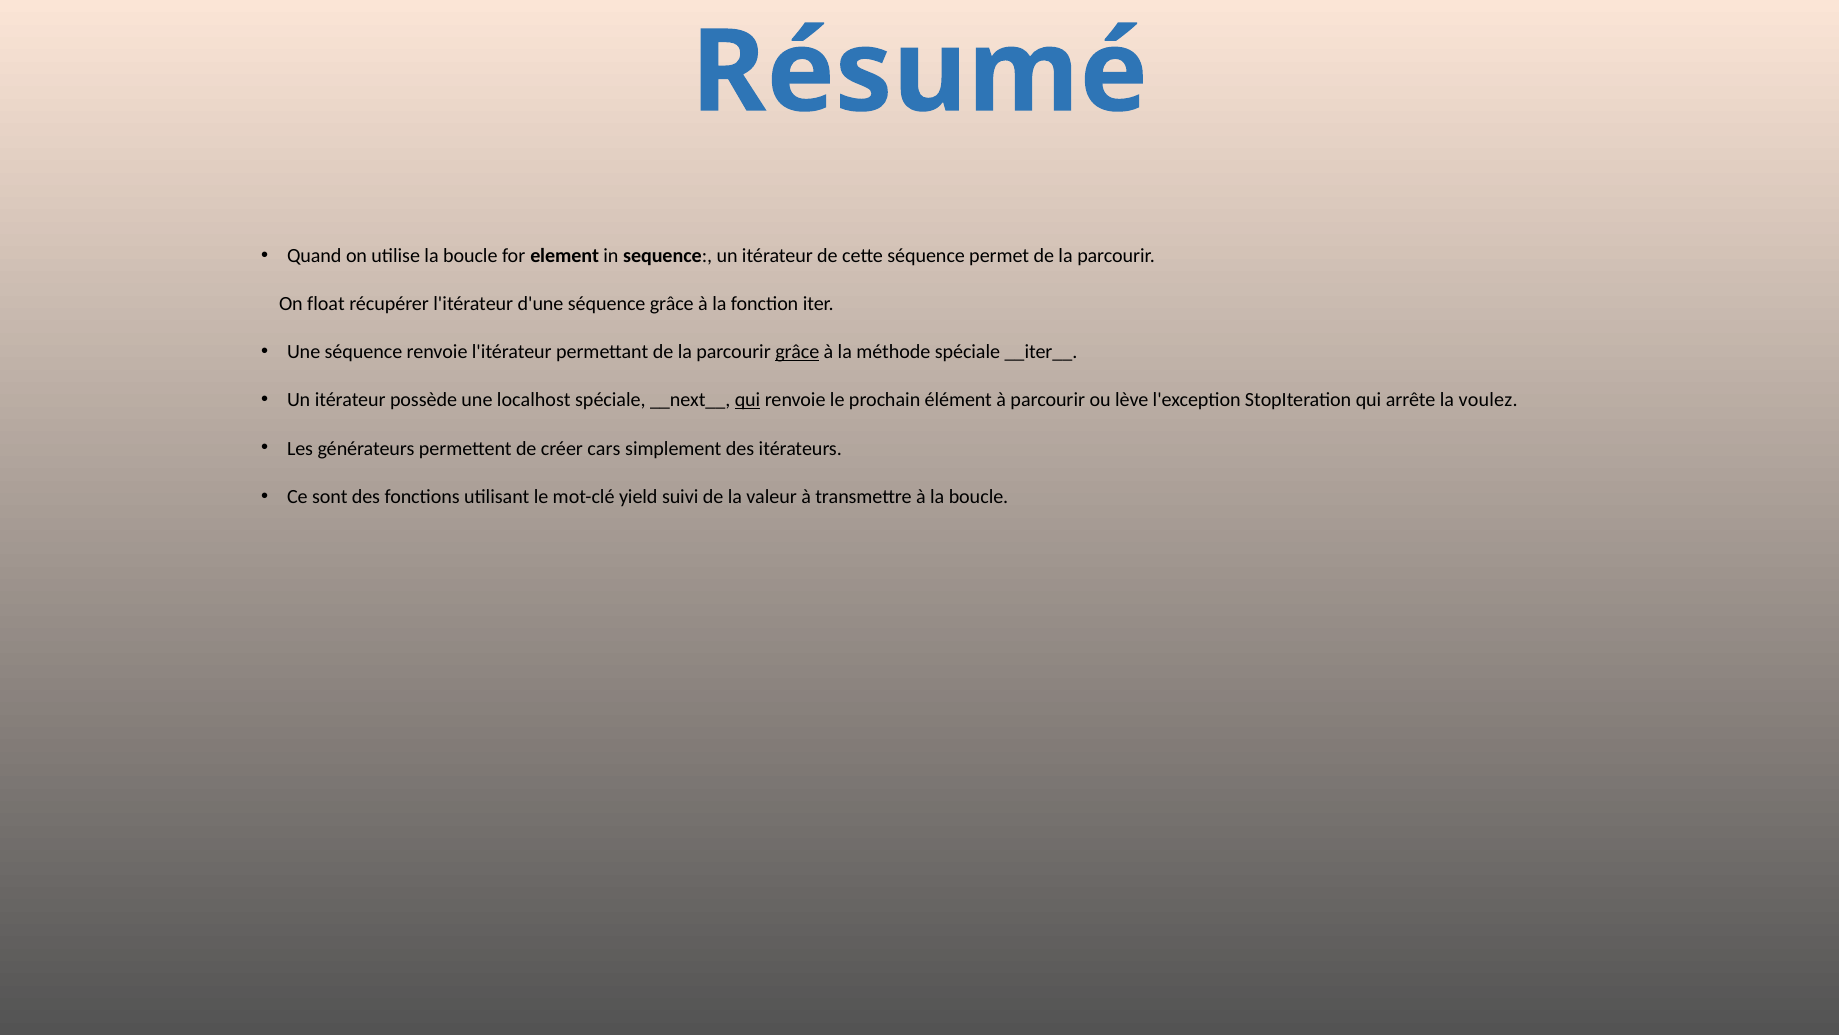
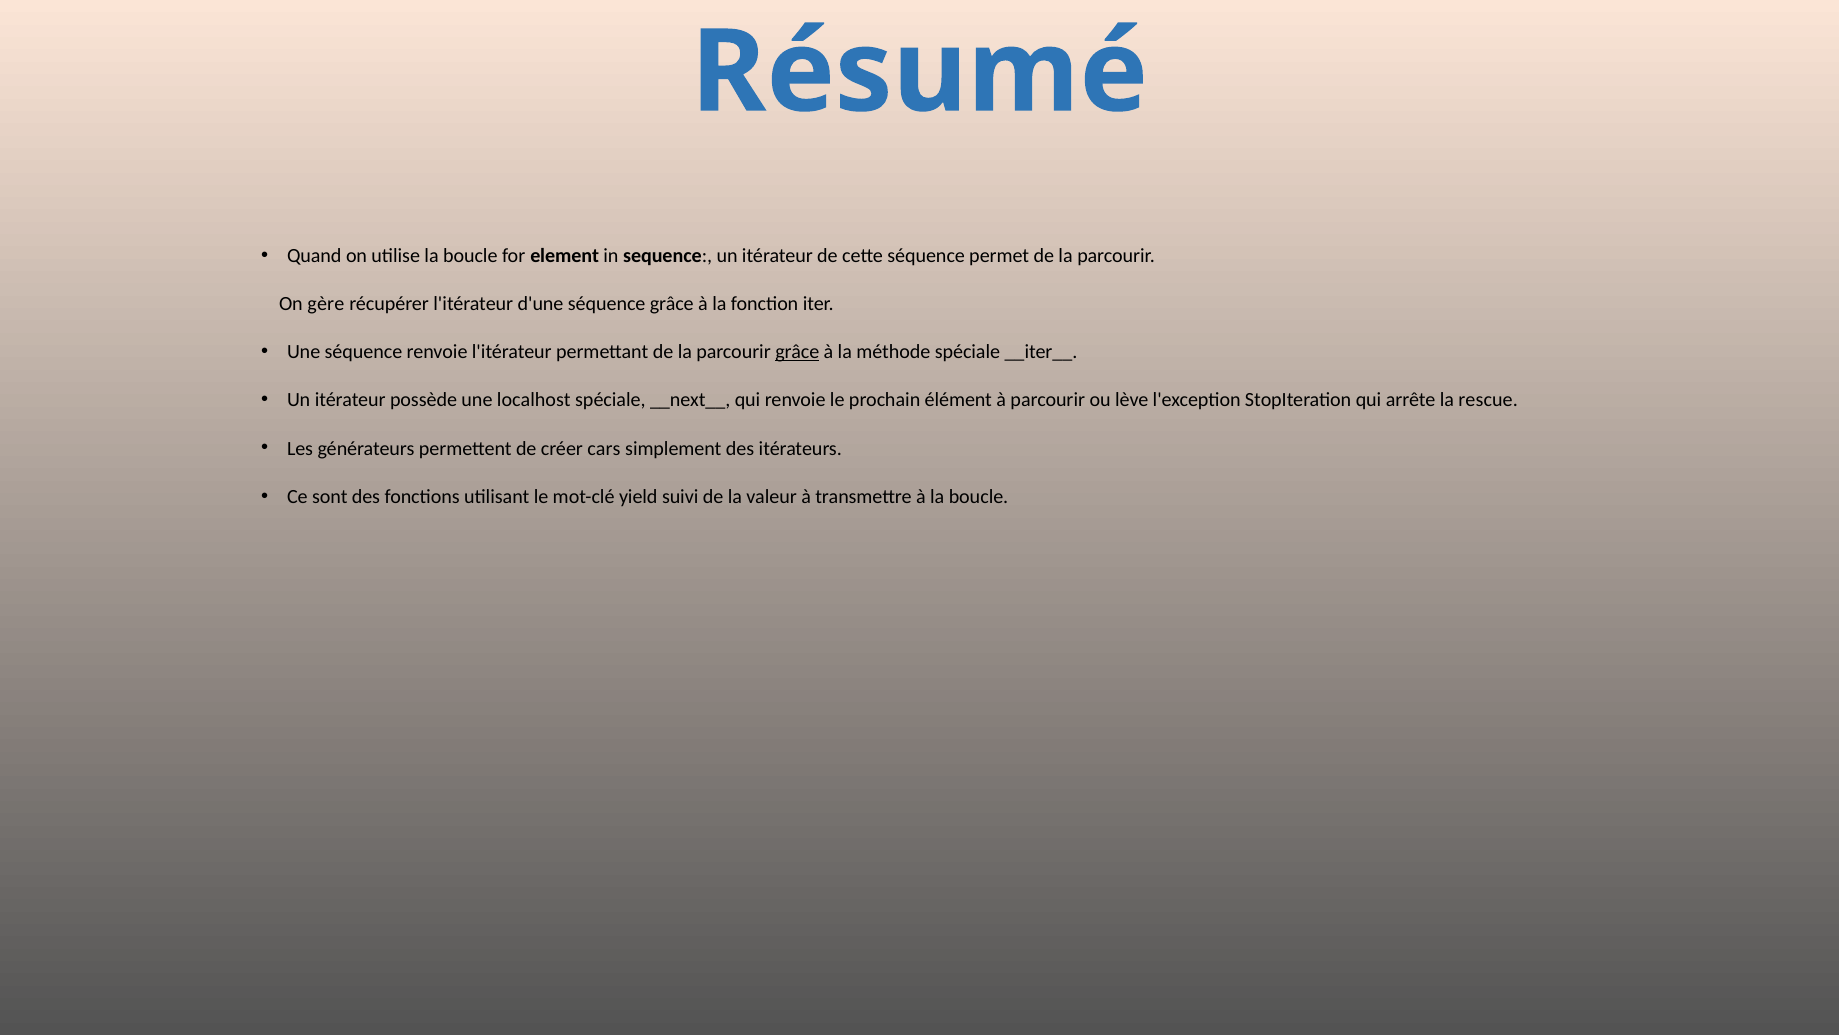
float: float -> gère (326, 304)
qui underline: present -> none (748, 400)
voulez: voulez -> rescue (1488, 400)
